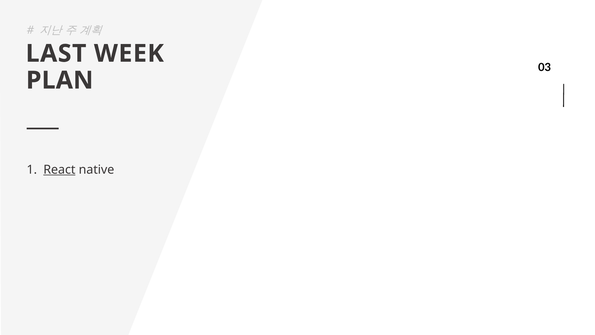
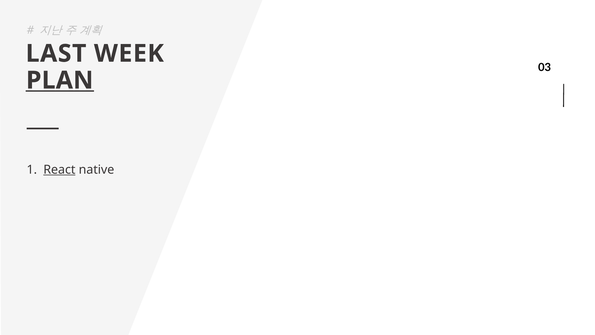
PLAN underline: none -> present (60, 80)
